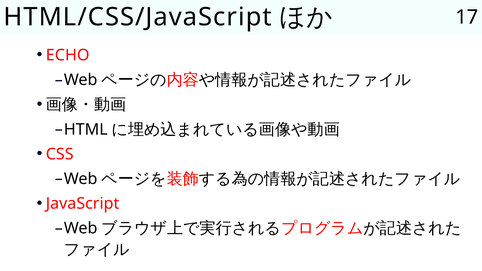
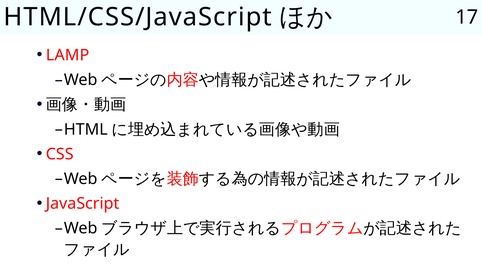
ECHO: ECHO -> LAMP (68, 55)
